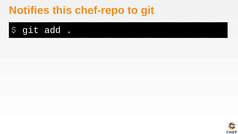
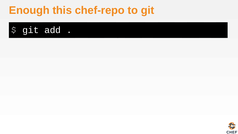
Notifies: Notifies -> Enough (29, 10)
